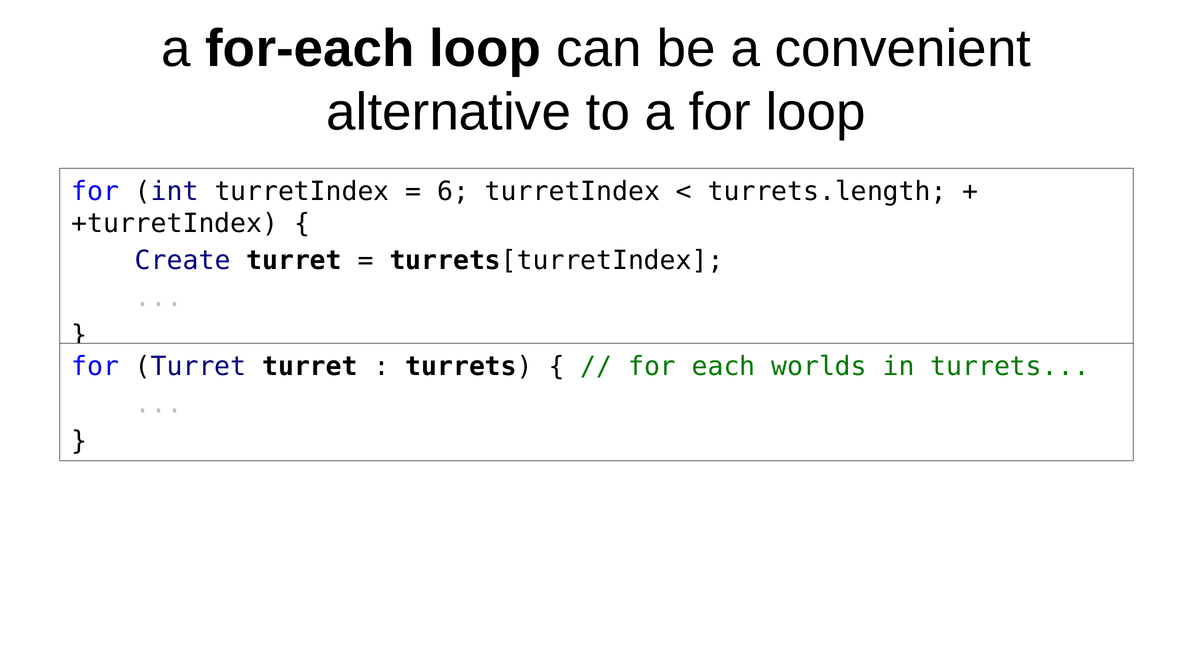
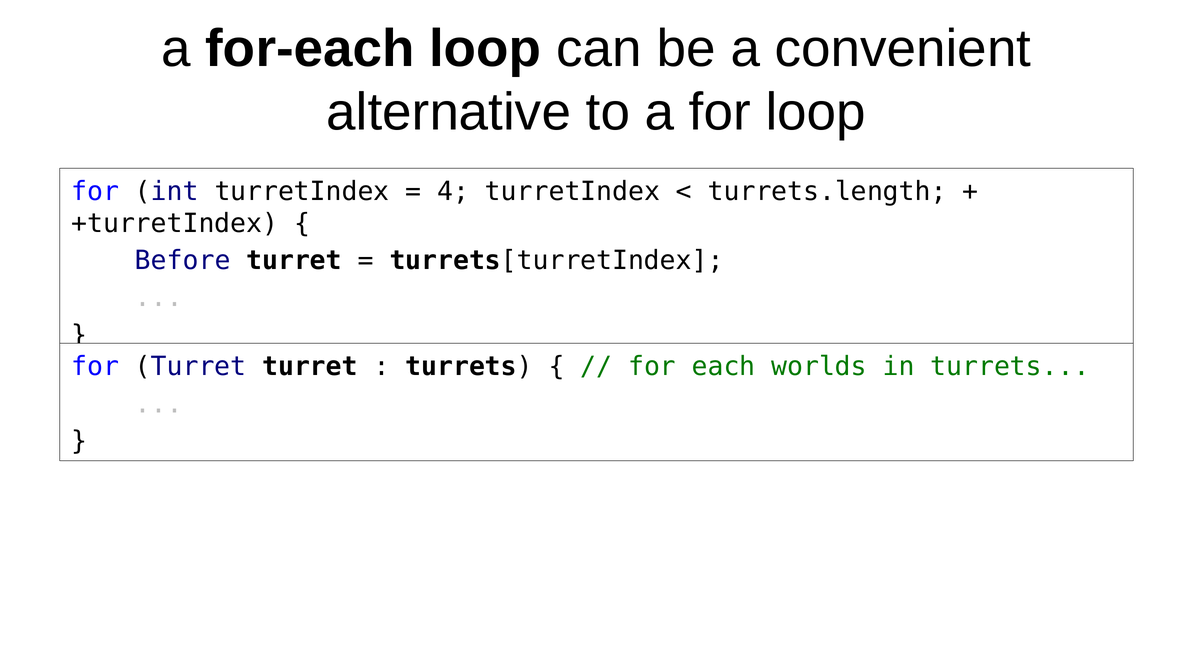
6: 6 -> 4 (453, 192)
Create: Create -> Before (183, 261)
